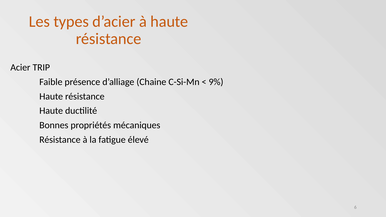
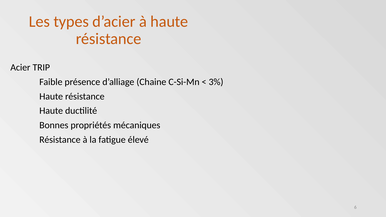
9%: 9% -> 3% (216, 82)
